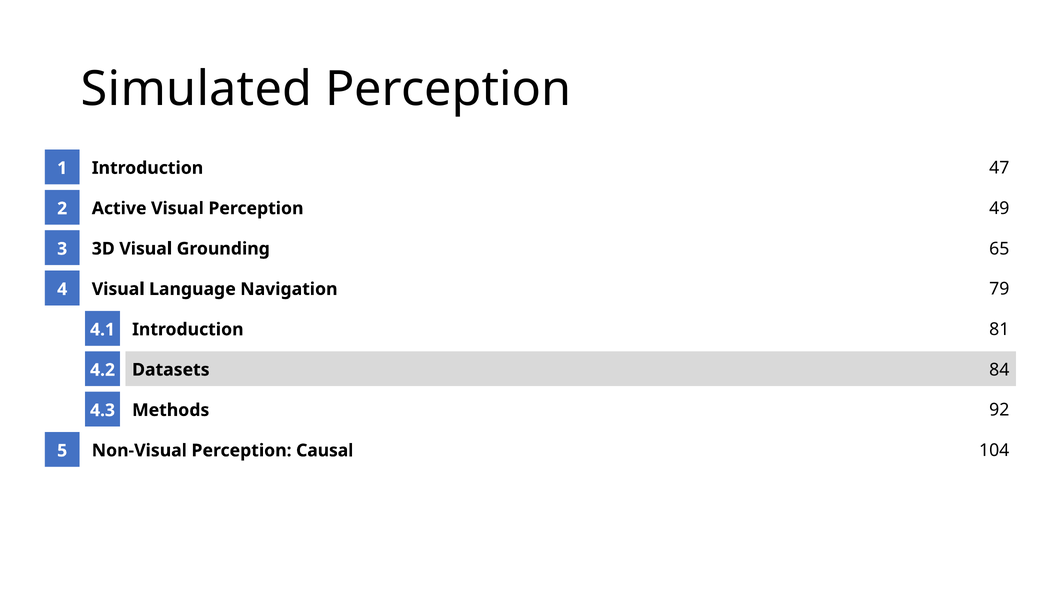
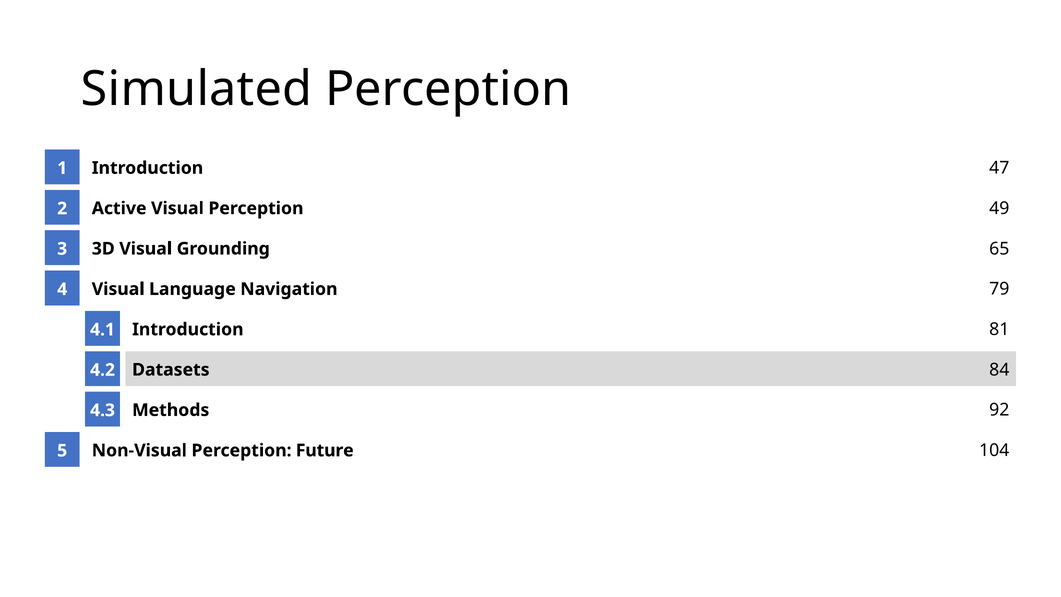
Causal: Causal -> Future (325, 450)
